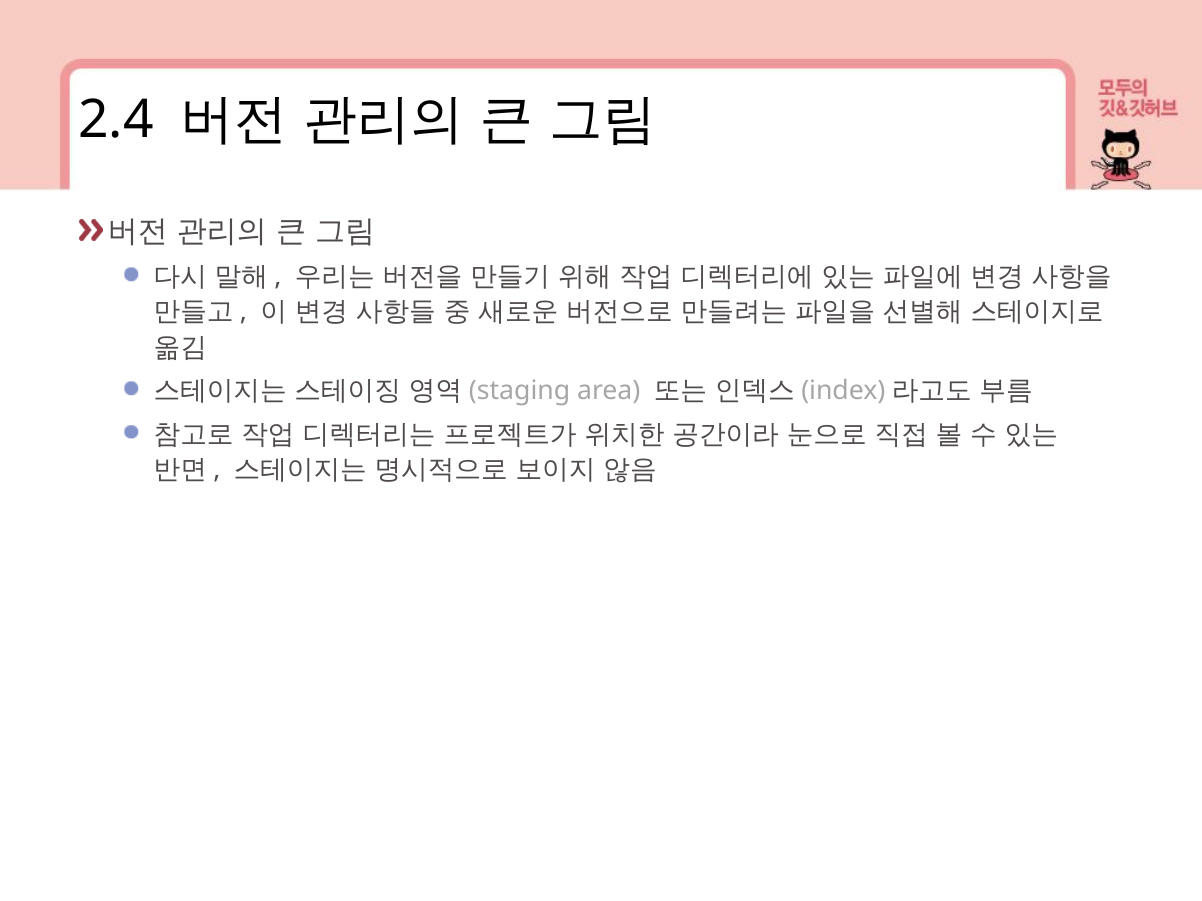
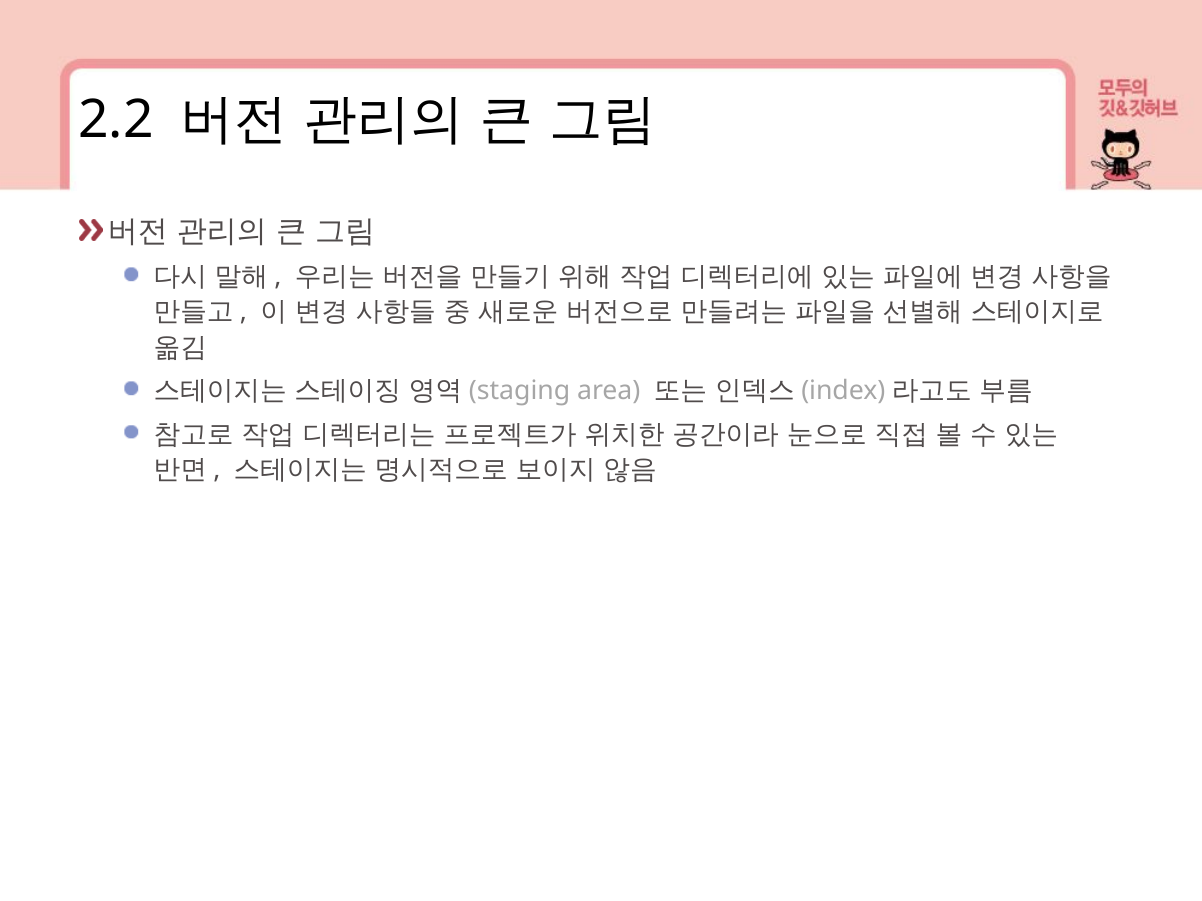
2.4: 2.4 -> 2.2 (116, 120)
